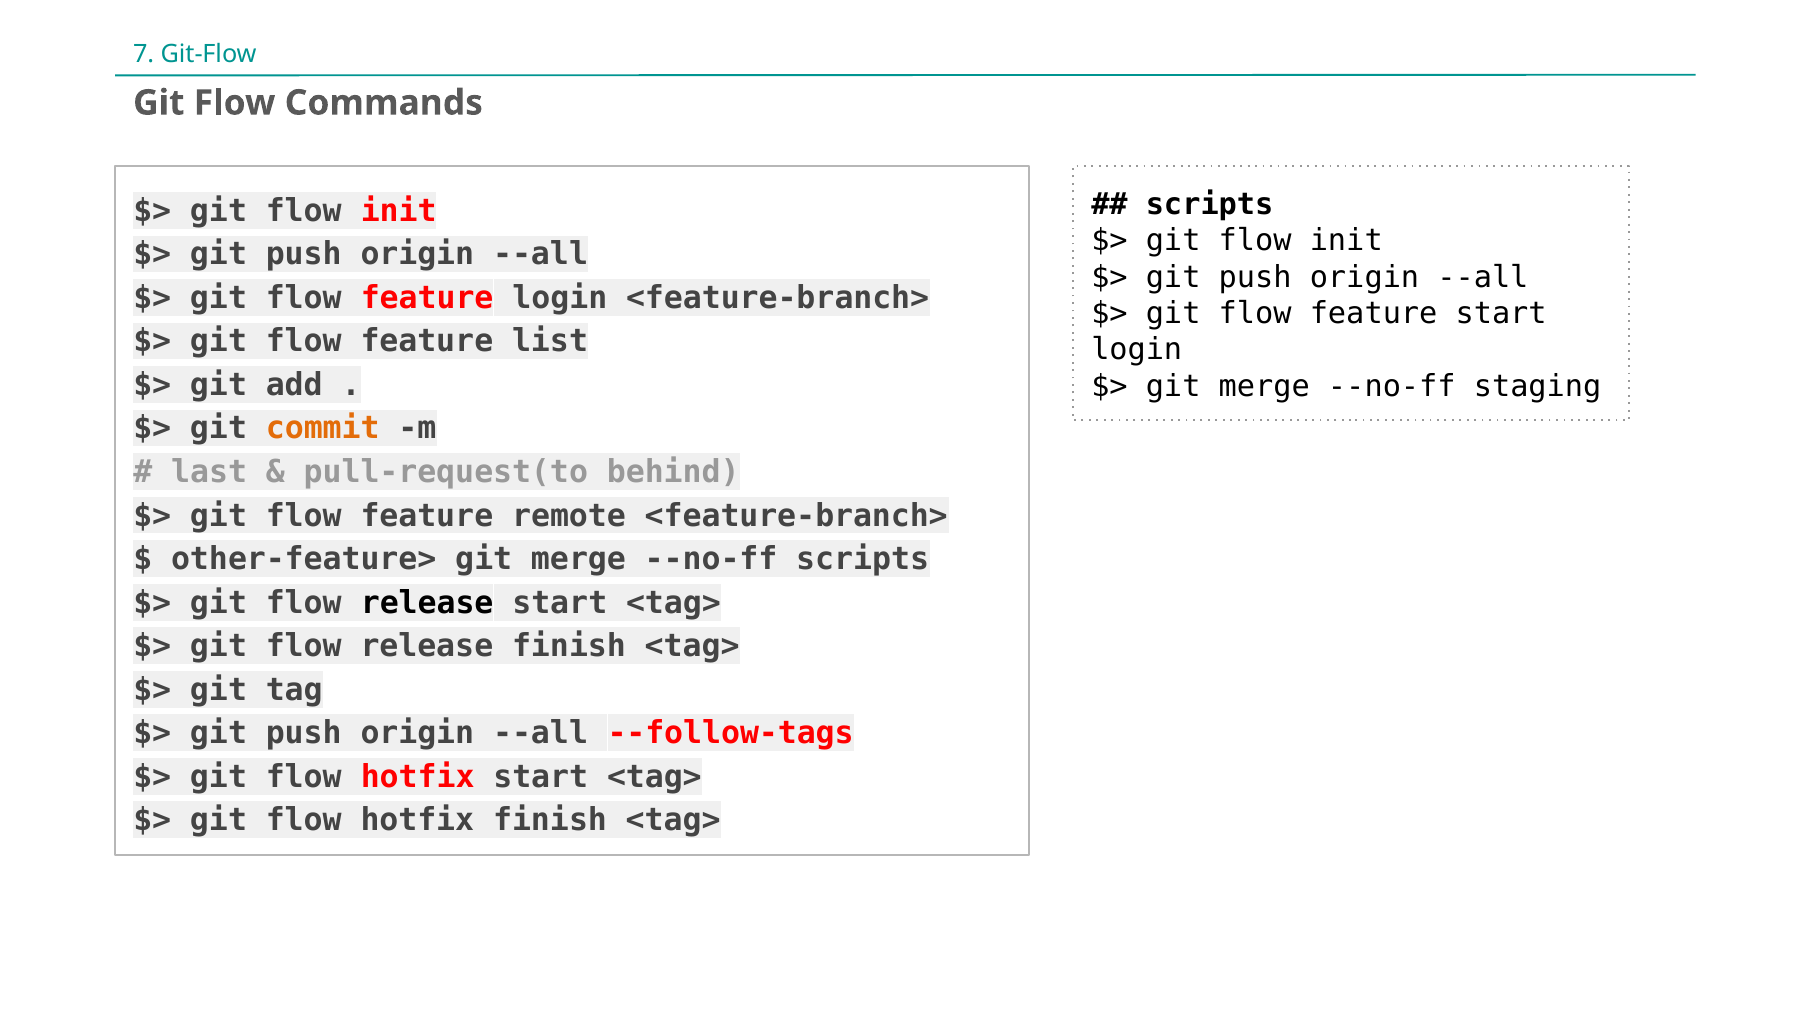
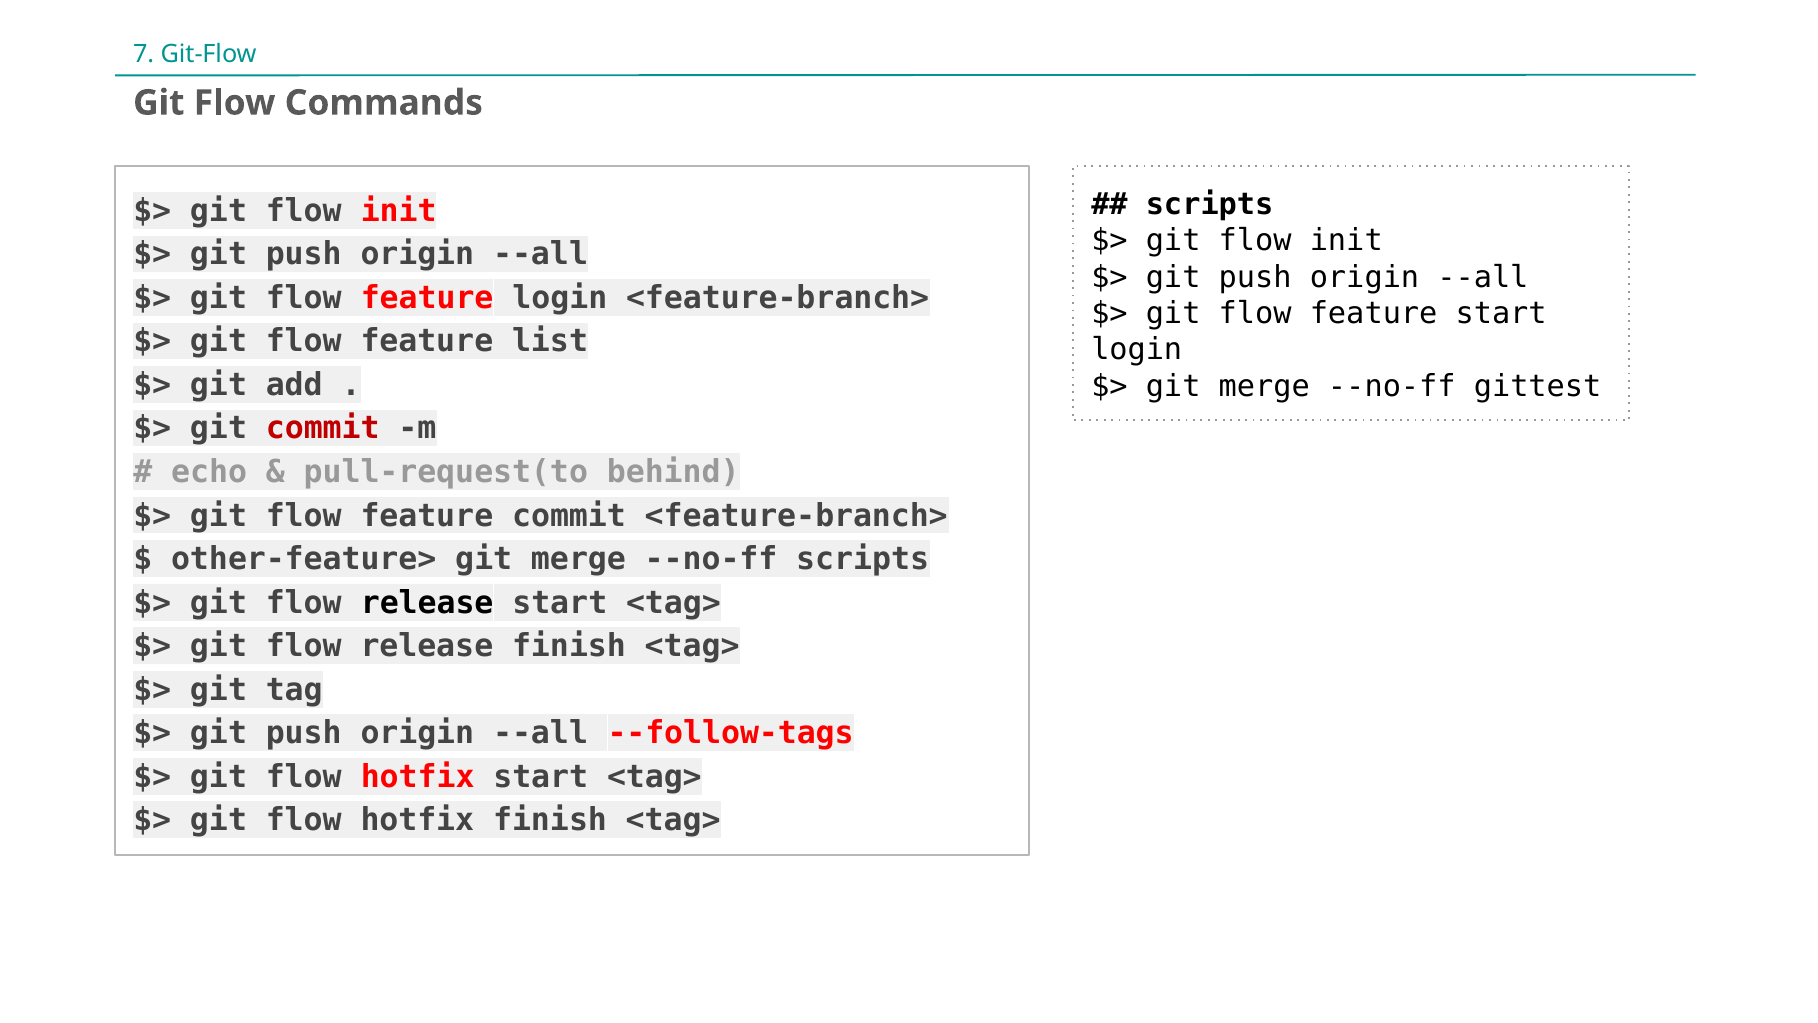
staging: staging -> gittest (1538, 386)
commit colour: orange -> red (323, 428)
last: last -> echo (209, 472)
feature remote: remote -> commit (569, 515)
